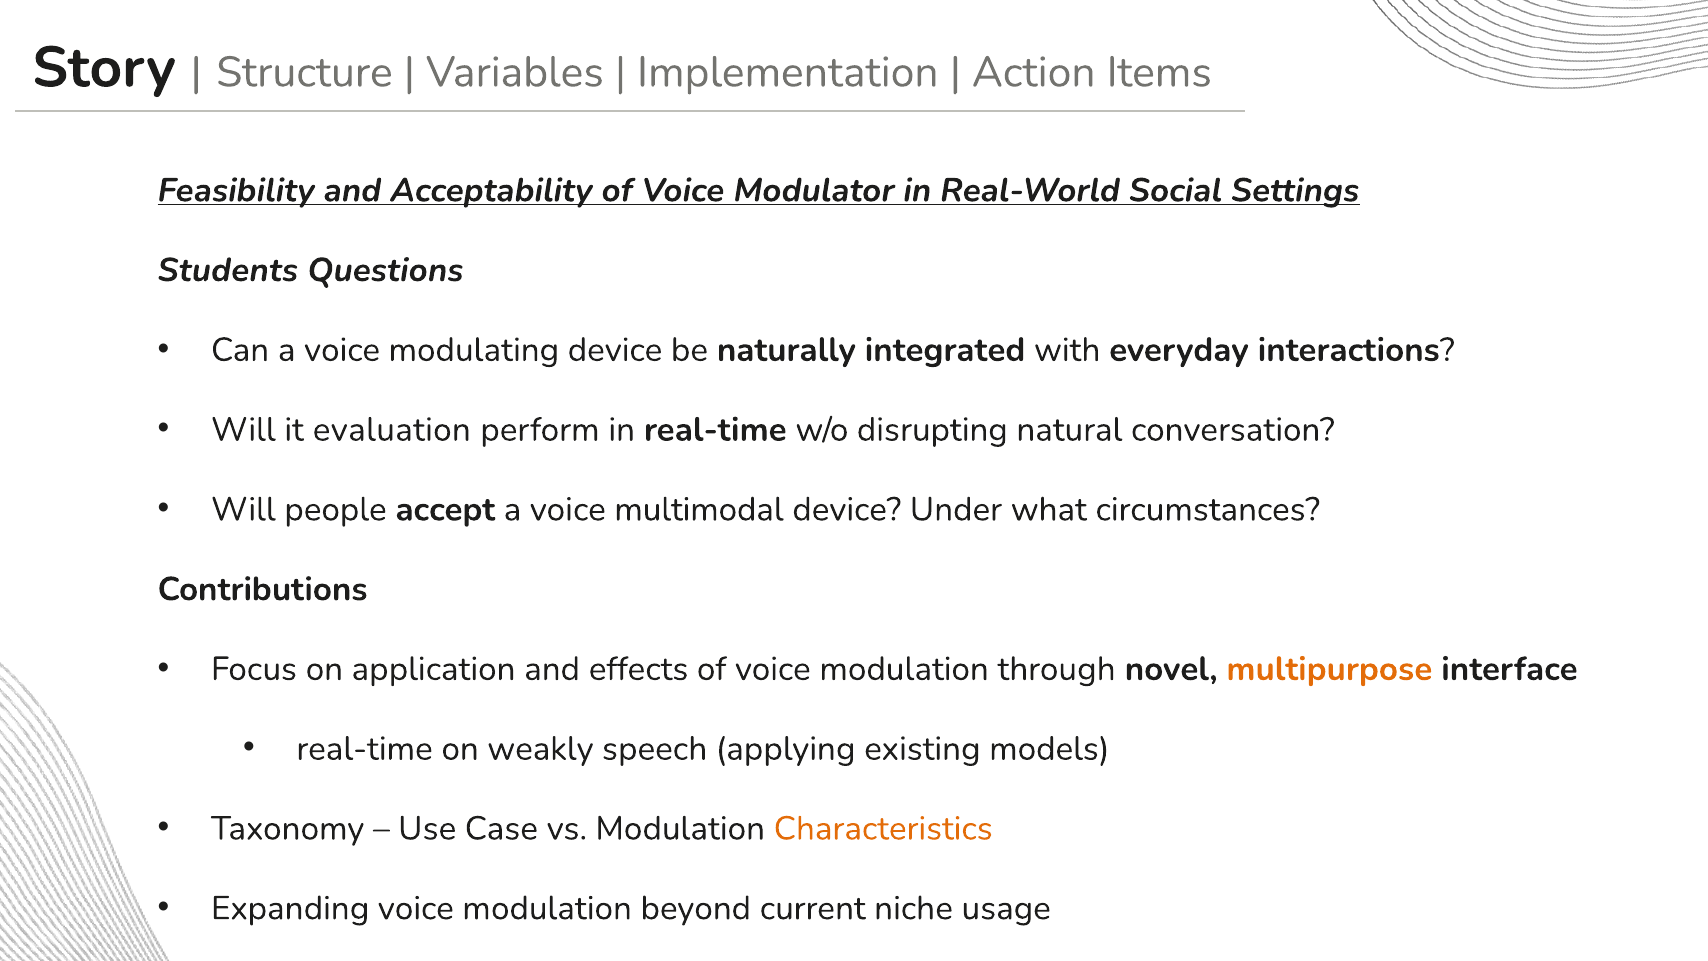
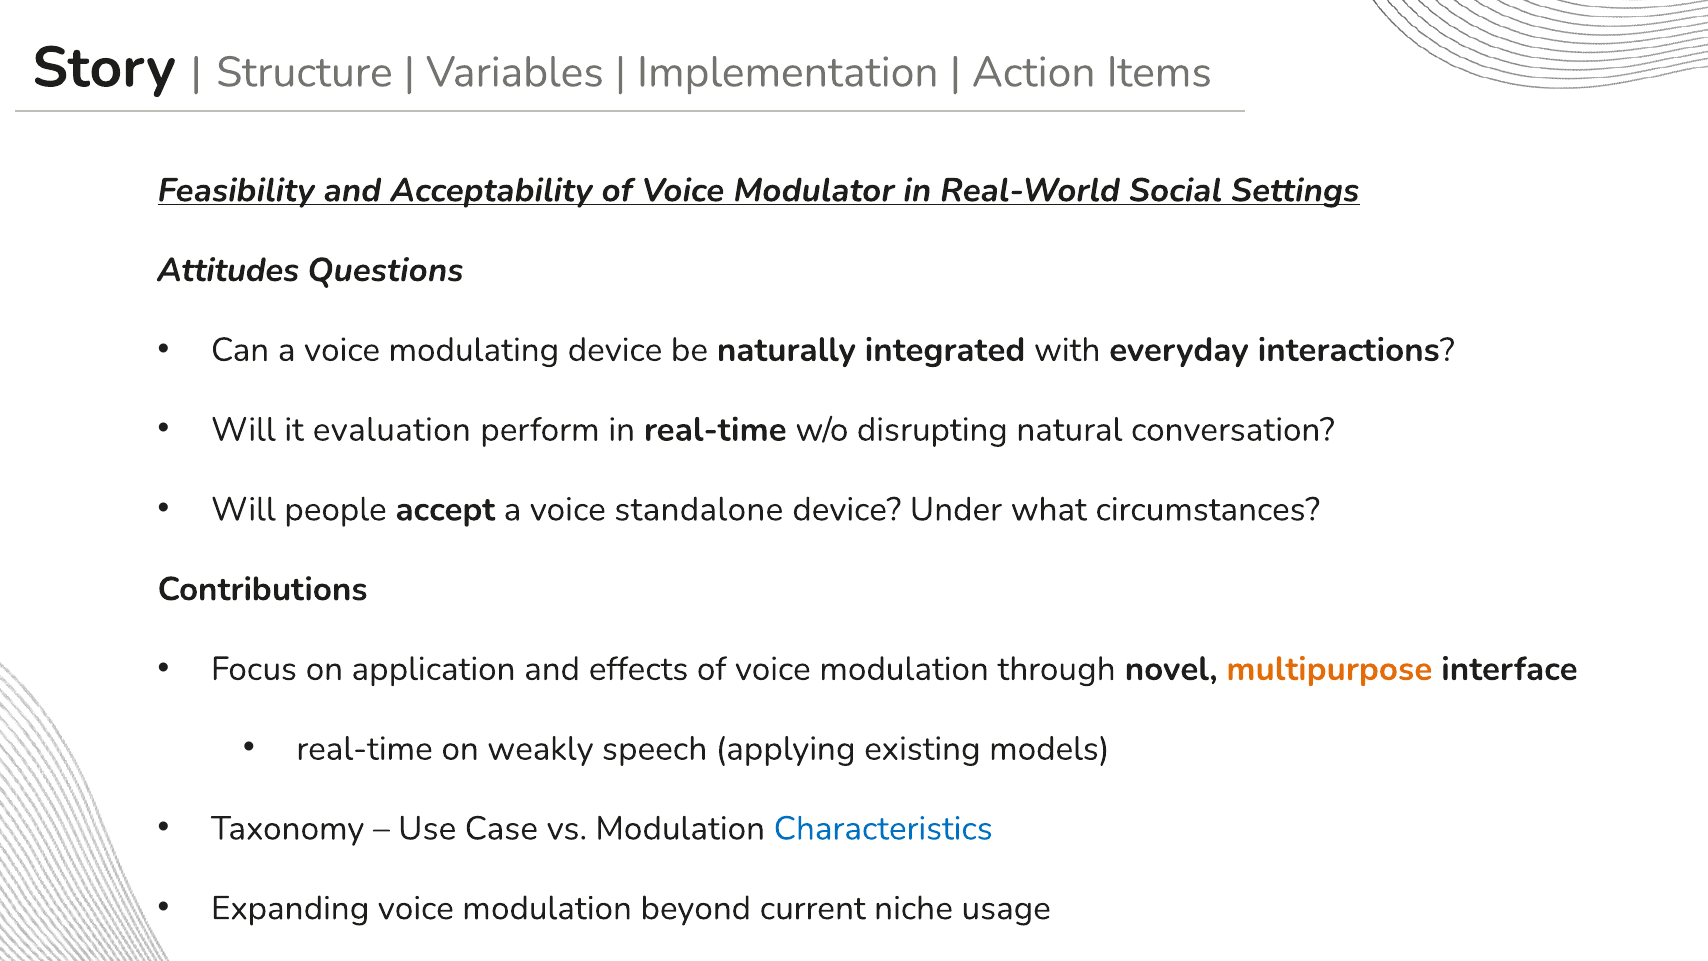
Students: Students -> Attitudes (228, 270)
multimodal: multimodal -> standalone (699, 509)
Characteristics colour: orange -> blue (883, 828)
